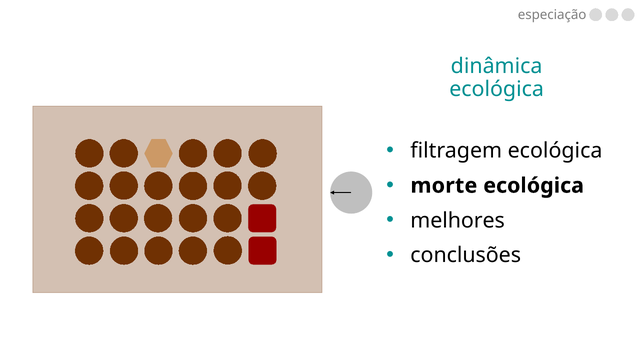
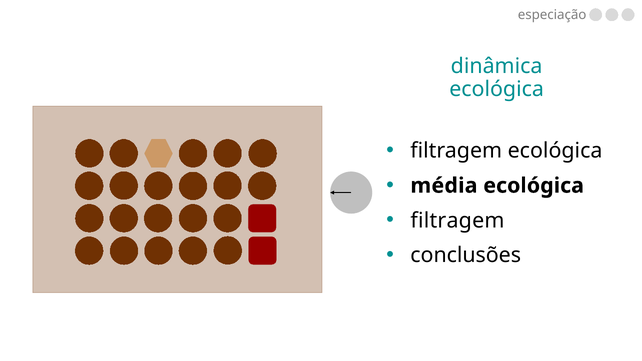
morte: morte -> média (444, 186)
melhores: melhores -> filtragem (457, 221)
